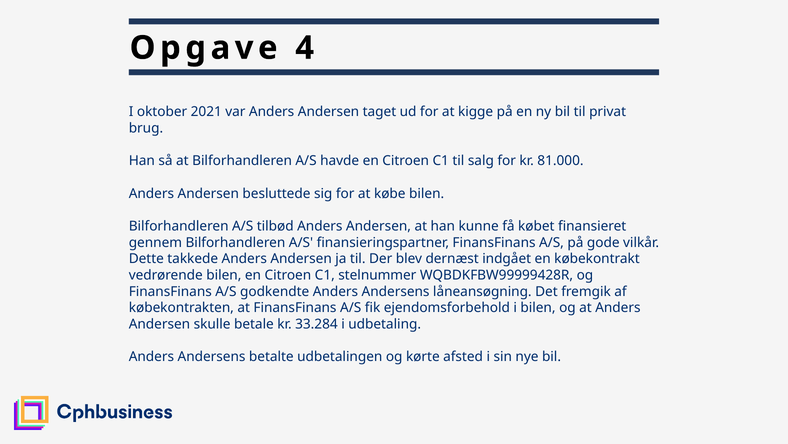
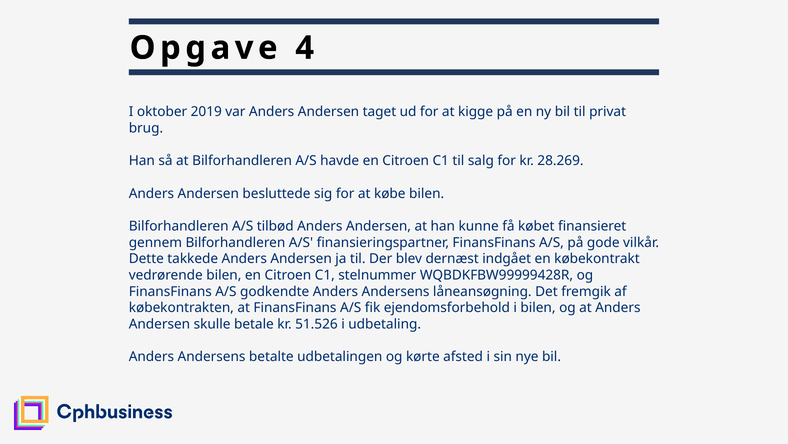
2021: 2021 -> 2019 (206, 112)
81.000: 81.000 -> 28.269 (560, 161)
33.284: 33.284 -> 51.526 (316, 324)
